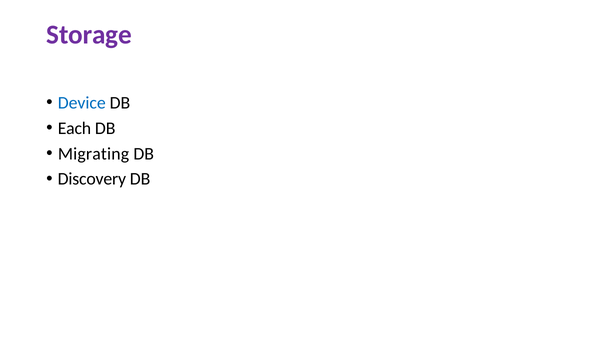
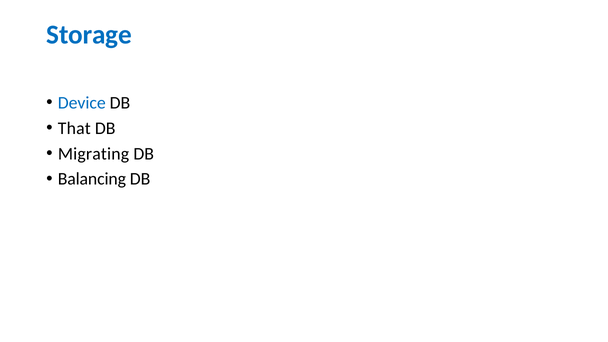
Storage colour: purple -> blue (89, 35)
Each: Each -> That (74, 128)
Discovery: Discovery -> Balancing (92, 179)
